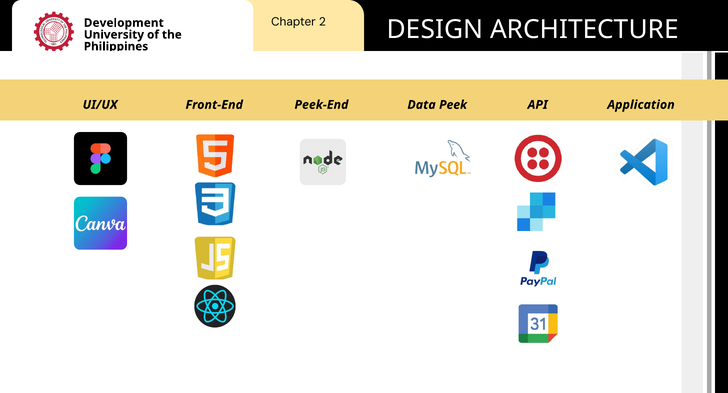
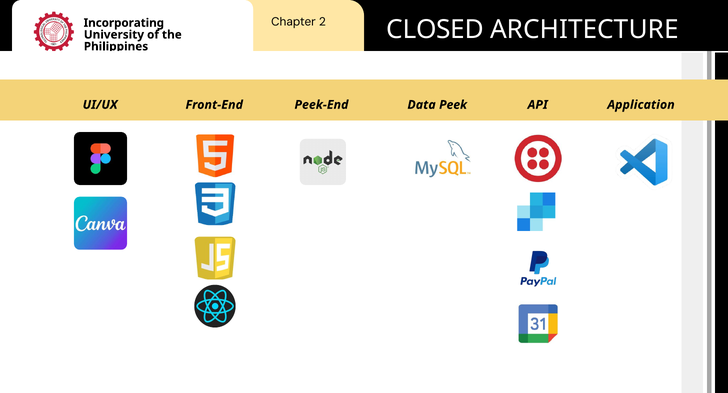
Development: Development -> Incorporating (124, 23)
DESIGN: DESIGN -> CLOSED (435, 29)
